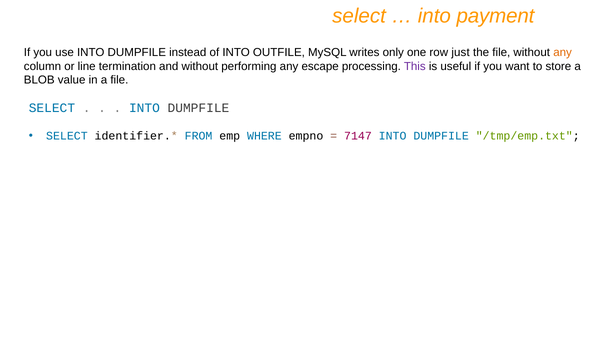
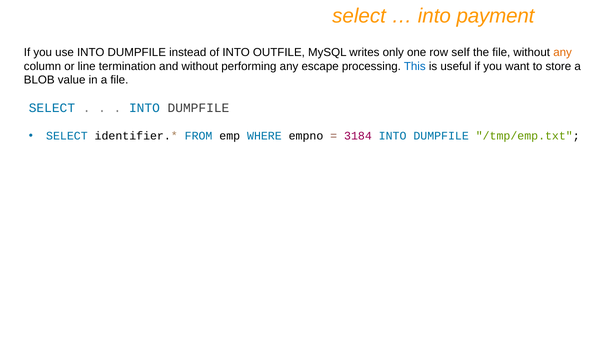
just: just -> self (461, 52)
This colour: purple -> blue (415, 66)
7147: 7147 -> 3184 (358, 136)
